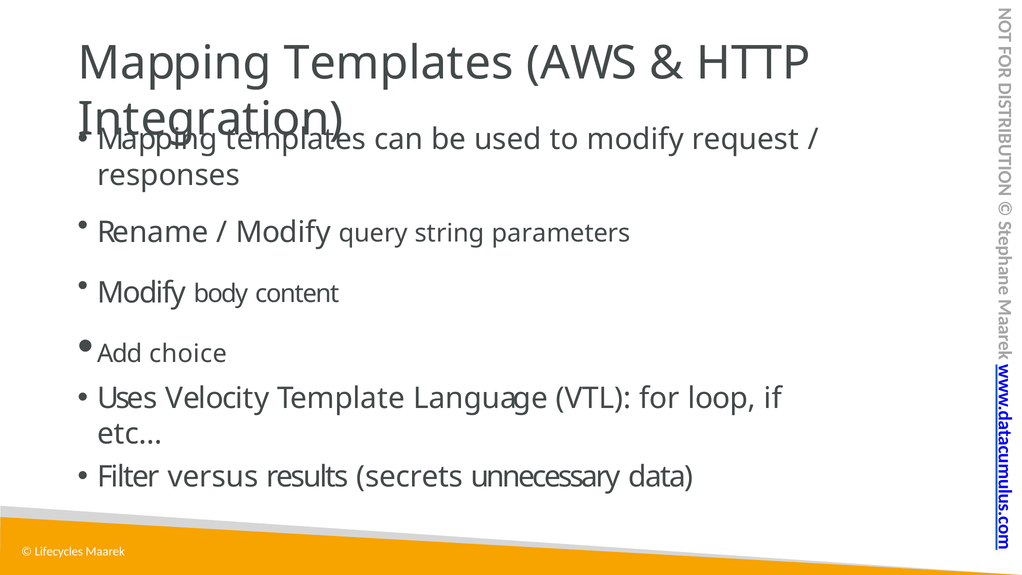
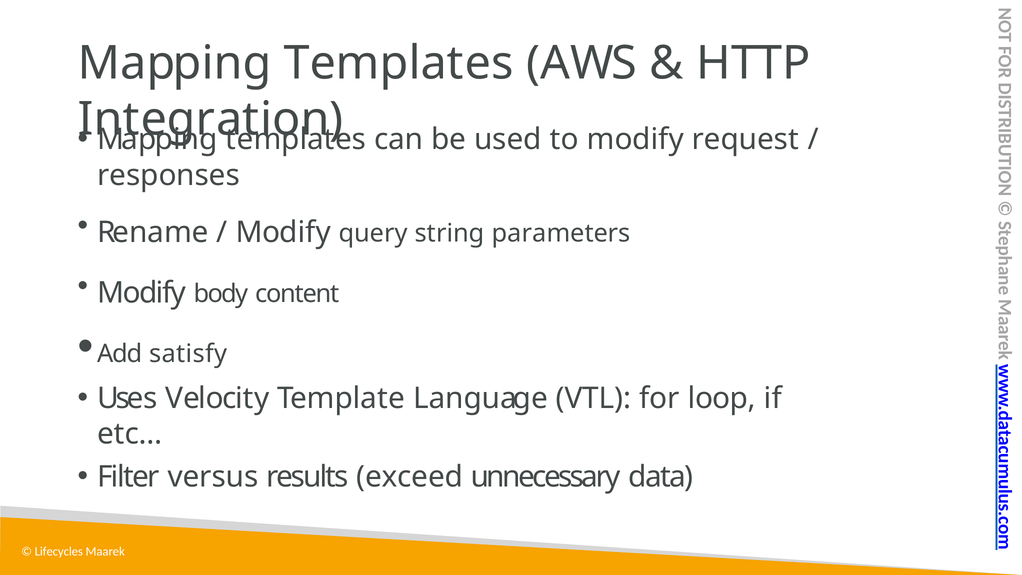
choice: choice -> satisfy (188, 354)
secrets: secrets -> exceed (410, 477)
